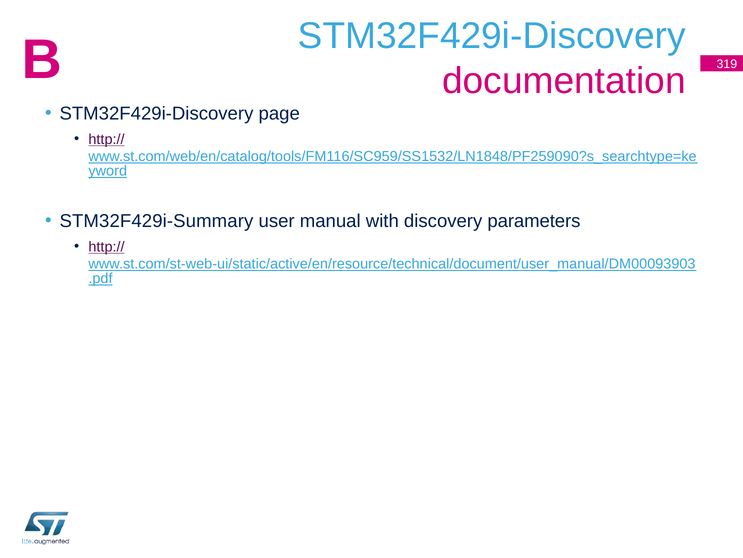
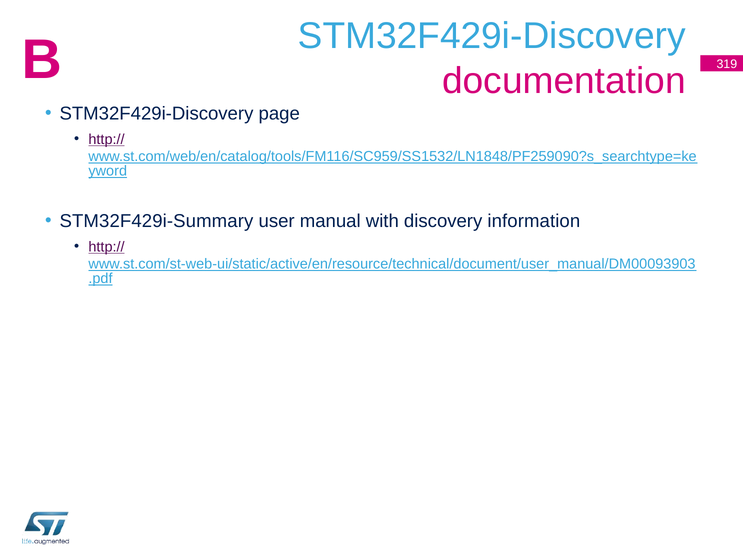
parameters: parameters -> information (534, 221)
